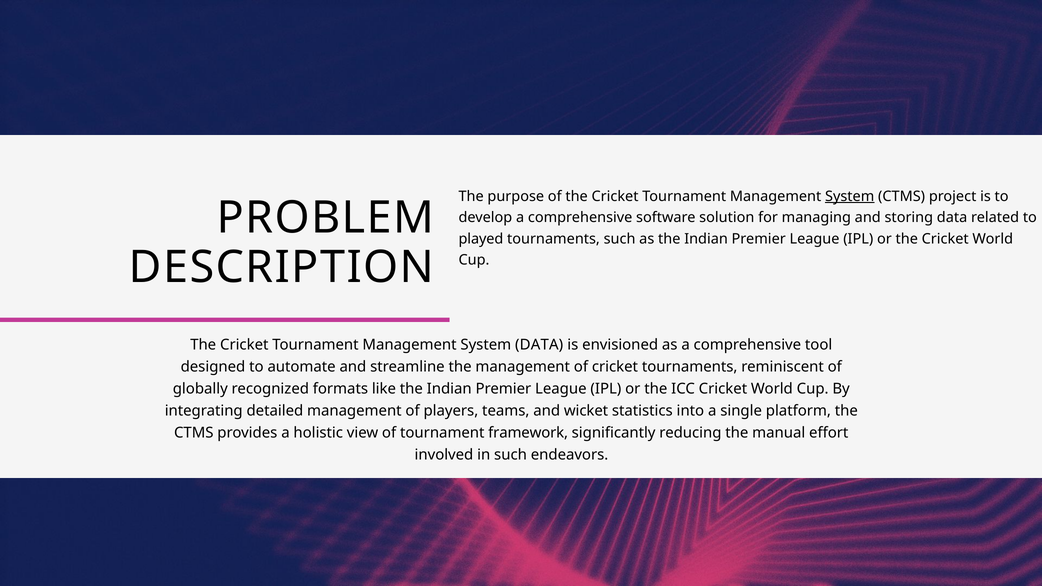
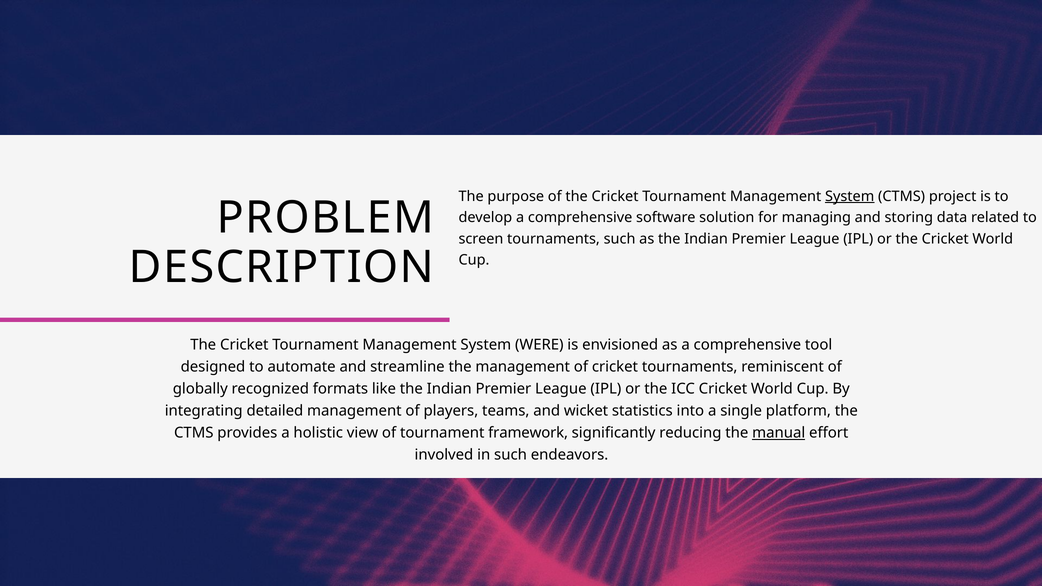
played: played -> screen (481, 239)
System DATA: DATA -> WERE (539, 345)
manual underline: none -> present (779, 433)
